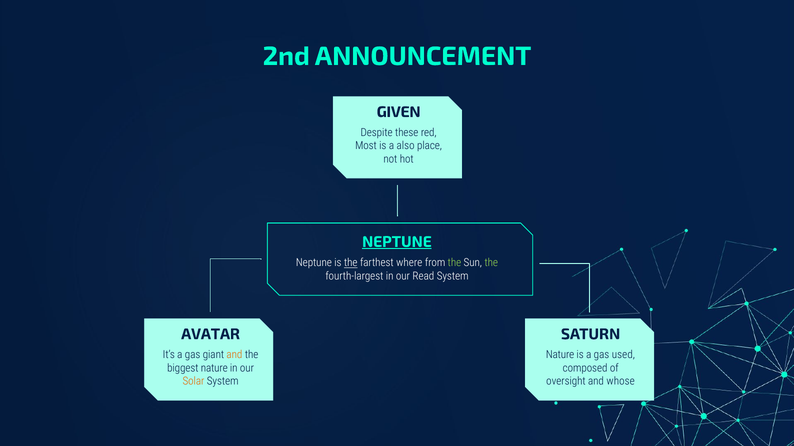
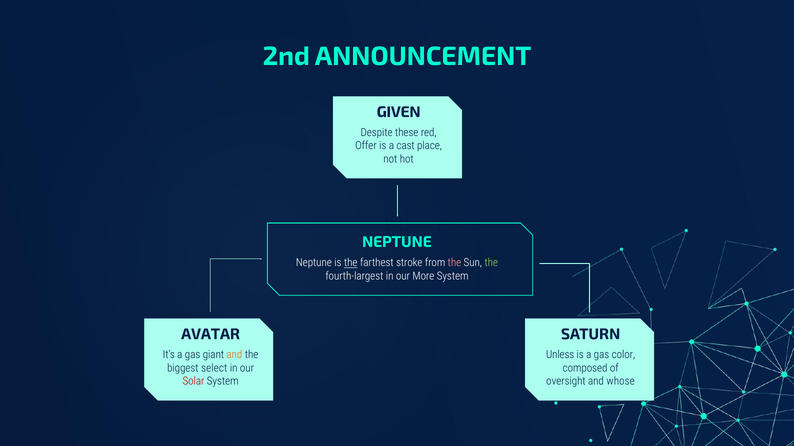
Most: Most -> Offer (366, 146)
also: also -> cast (406, 146)
NEPTUNE underline: present -> none (397, 242)
where: where -> stroke (409, 263)
the colour: light green -> pink (454, 263)
Read: Read -> More (423, 276)
Nature: Nature -> Unless (560, 355)
used: used -> color (623, 355)
biggest nature: nature -> select (214, 368)
Solar colour: orange -> red (193, 382)
